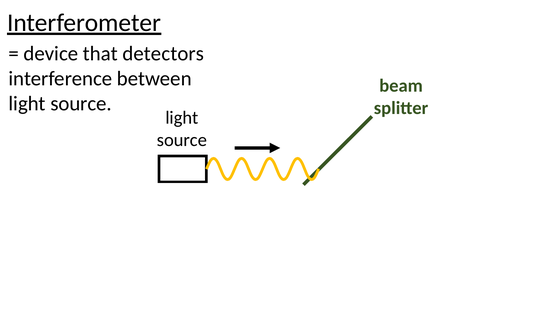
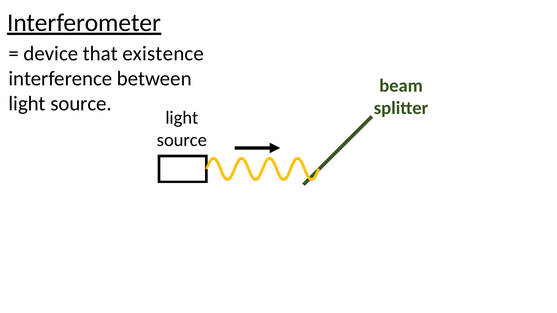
detectors: detectors -> existence (163, 54)
